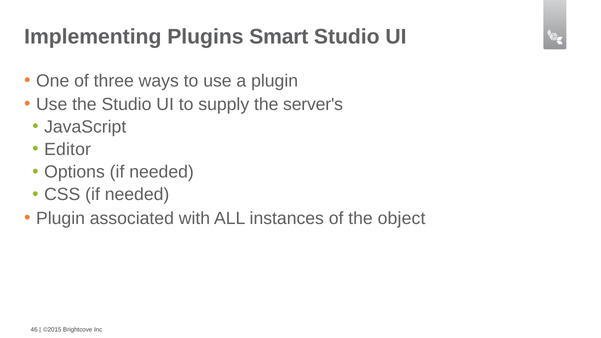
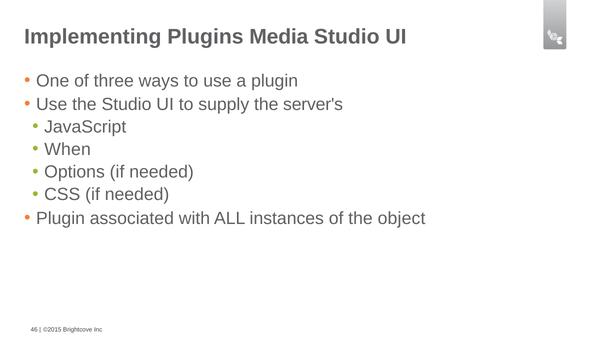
Smart: Smart -> Media (279, 37)
Editor: Editor -> When (68, 149)
